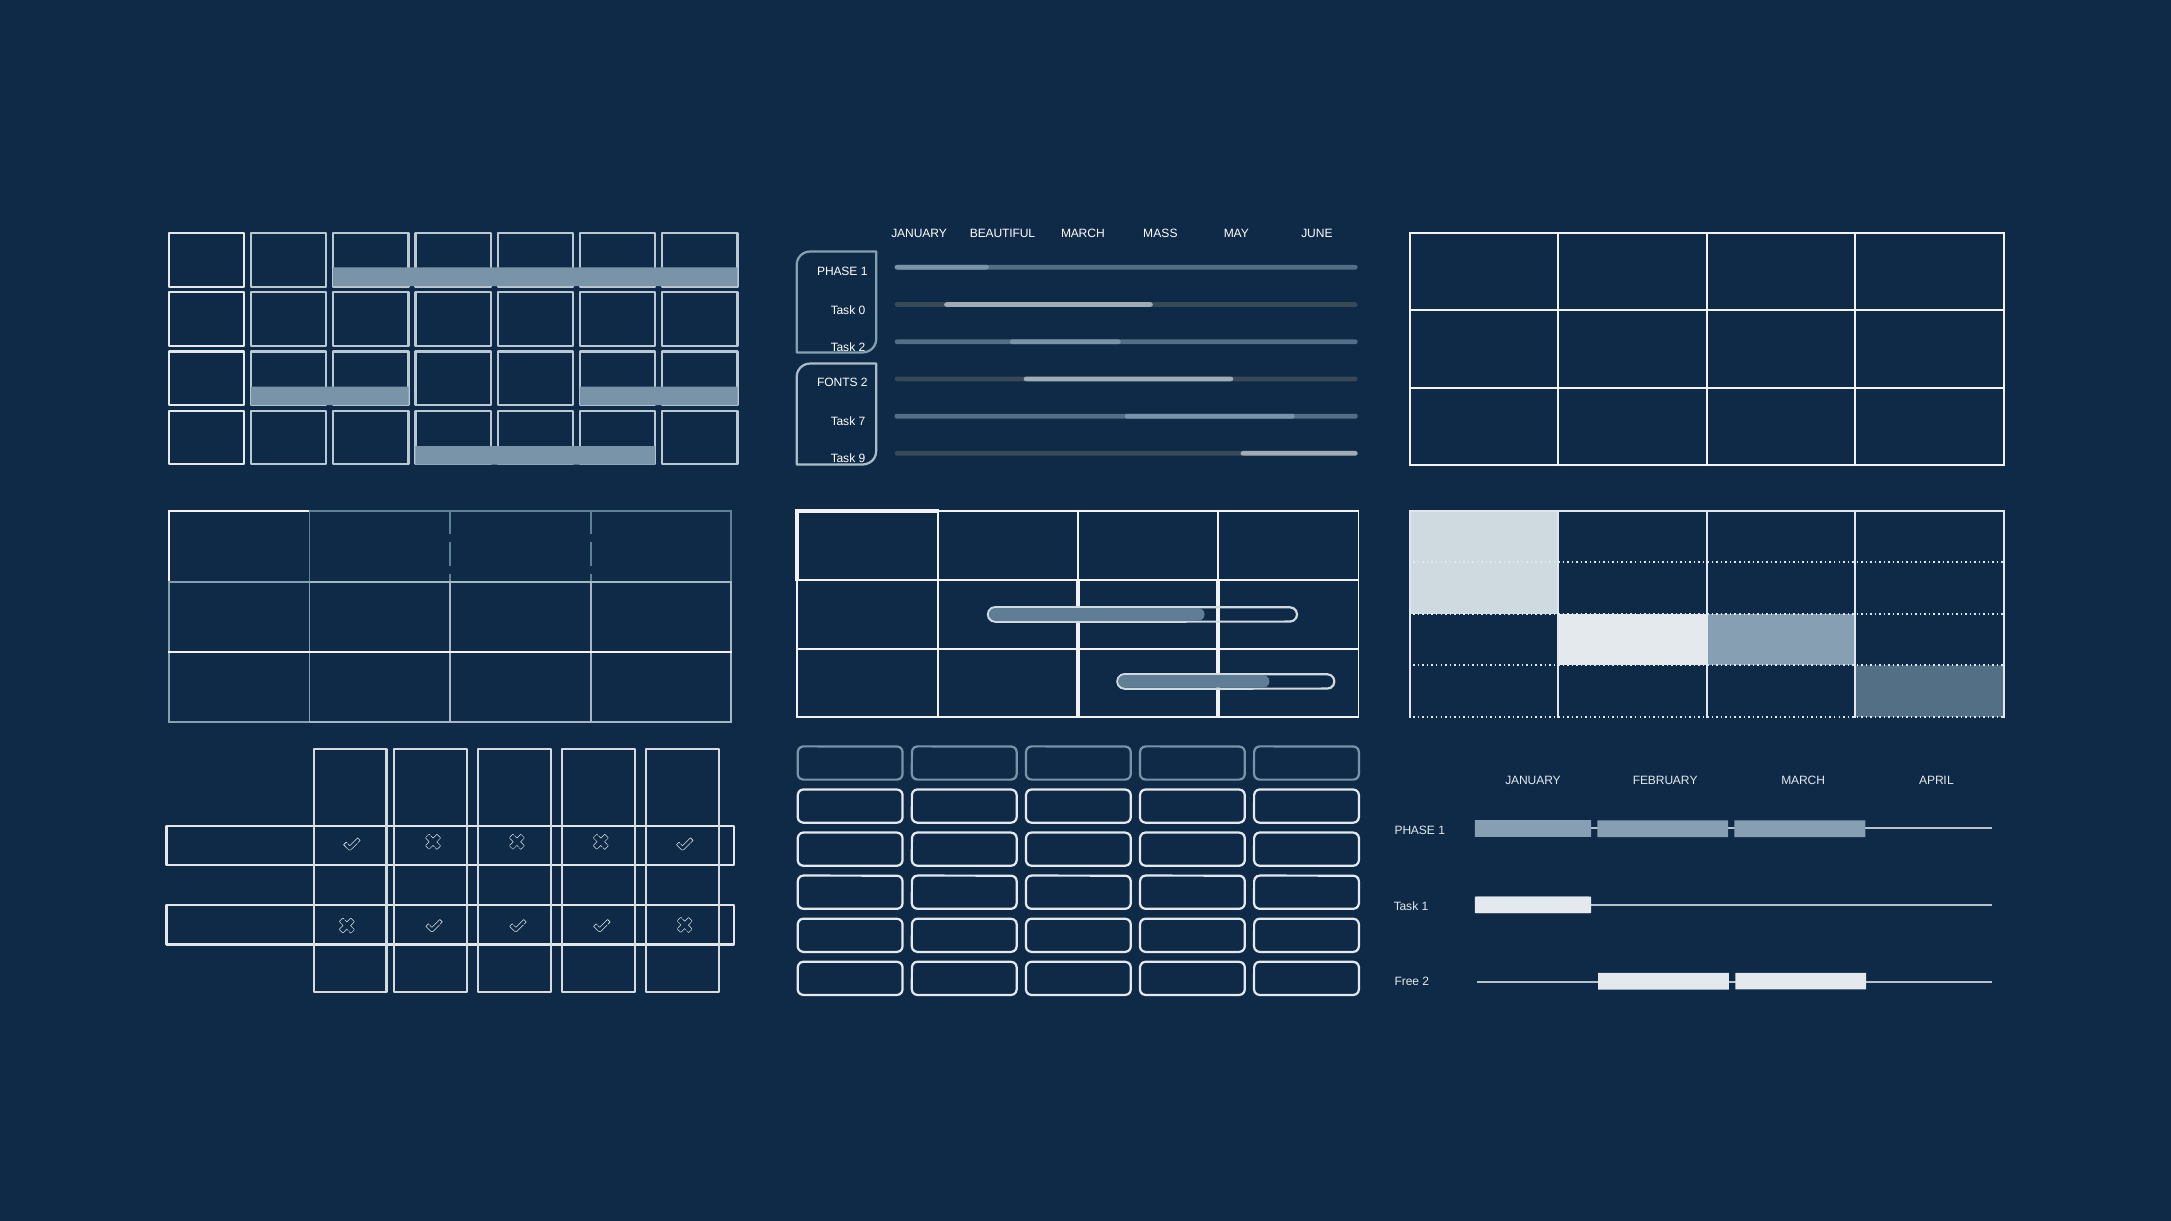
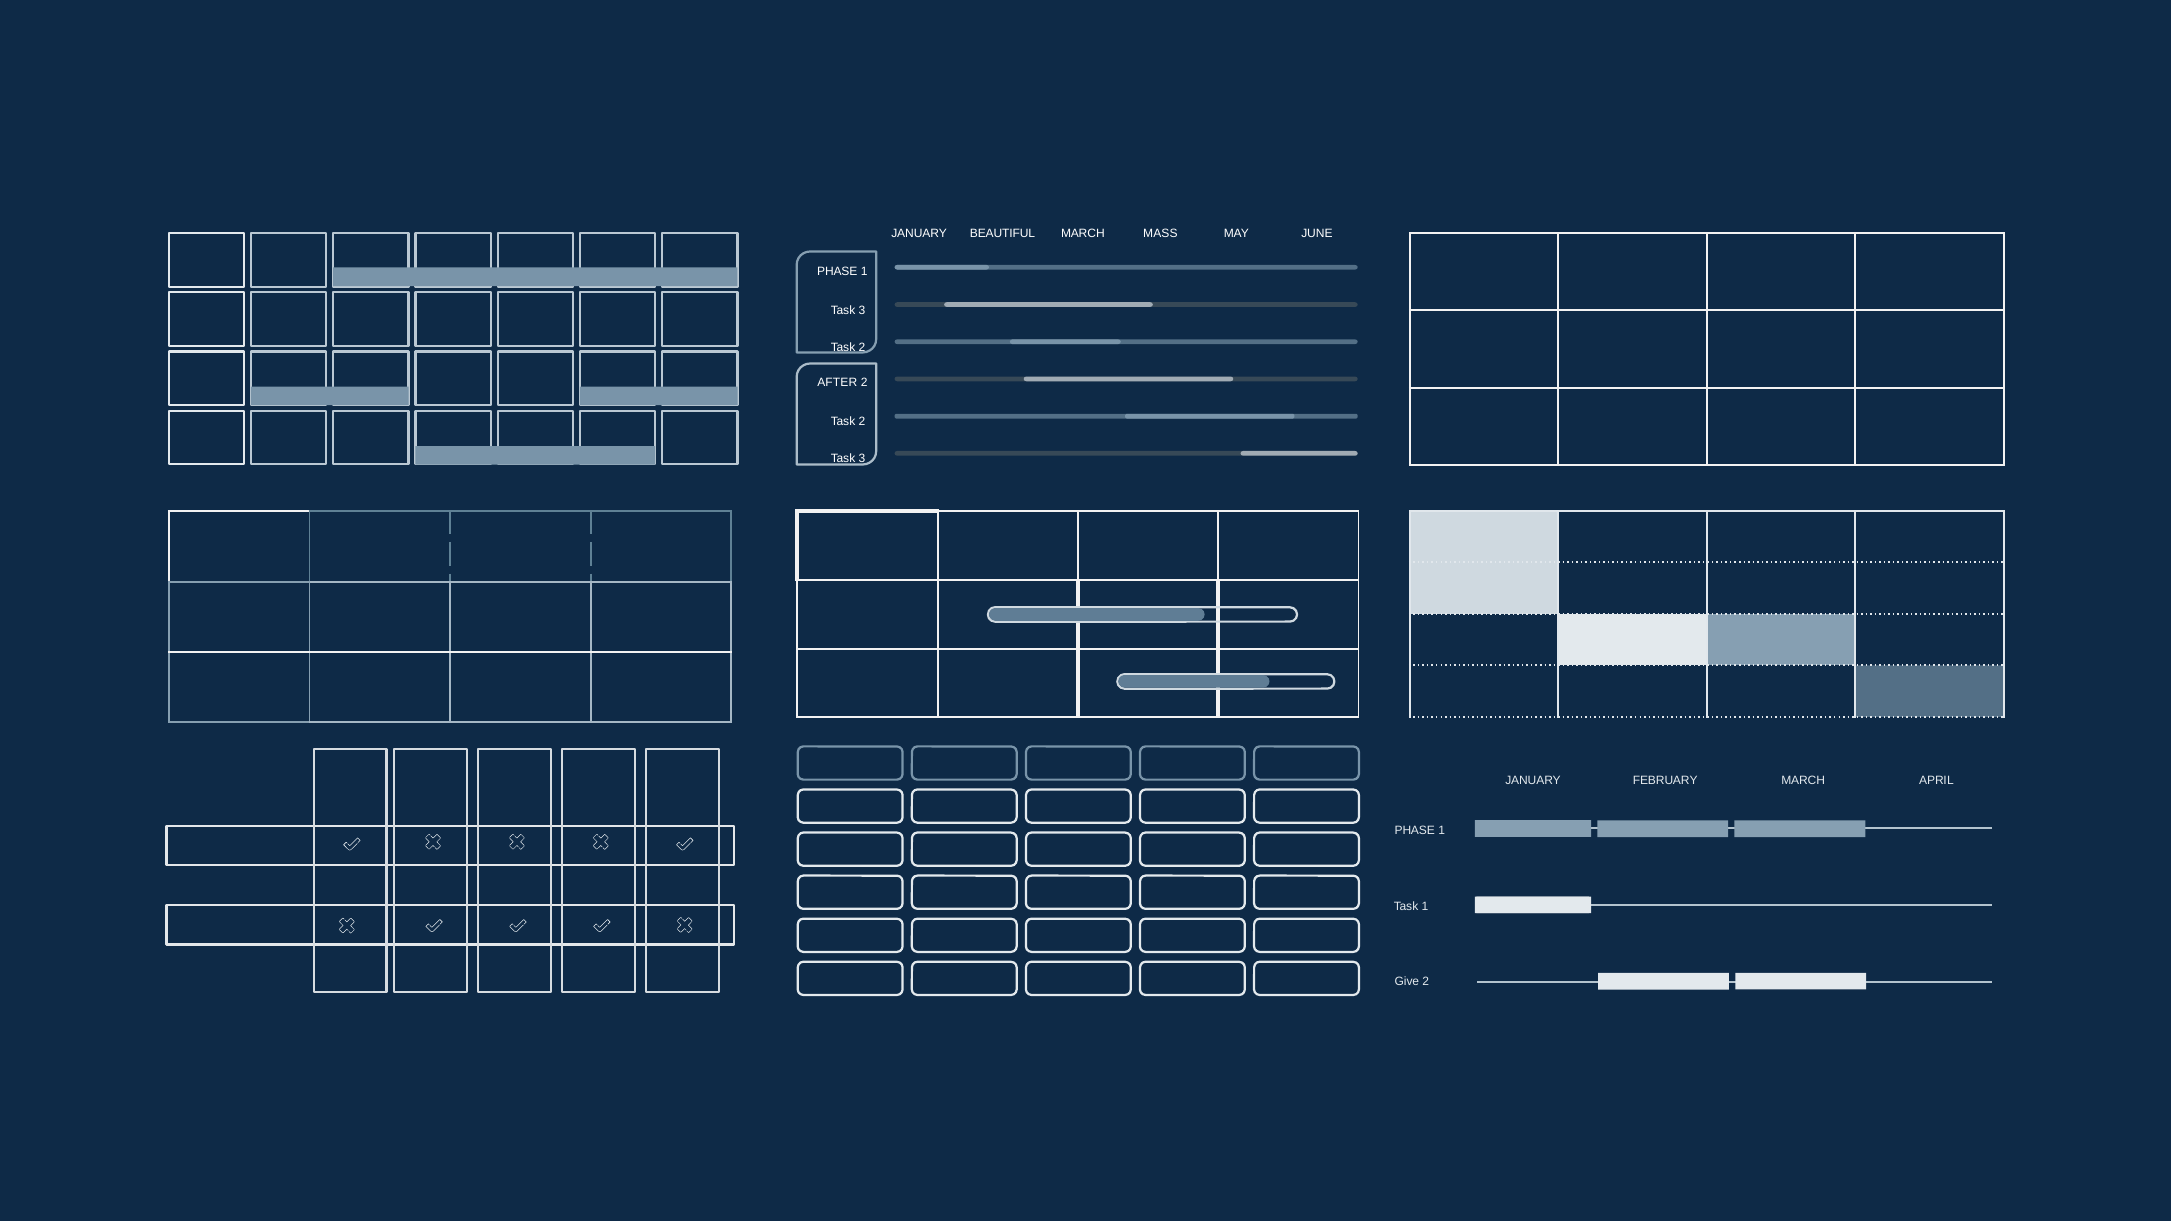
0: 0 -> 3 (862, 310)
FONTS: FONTS -> AFTER (837, 382)
7: 7 -> 2 (862, 422)
9: 9 -> 3 (862, 459)
Free: Free -> Give (1407, 982)
